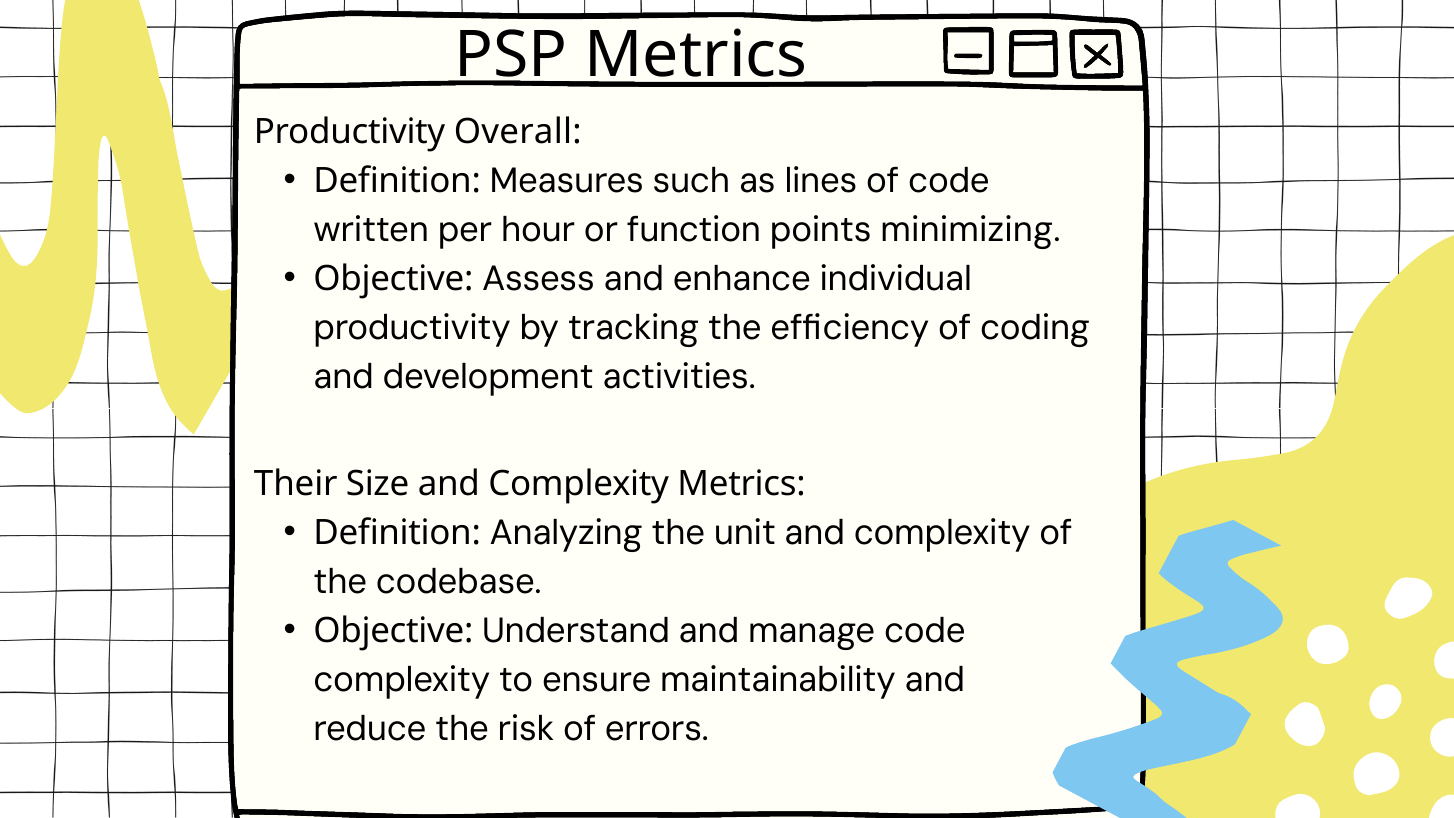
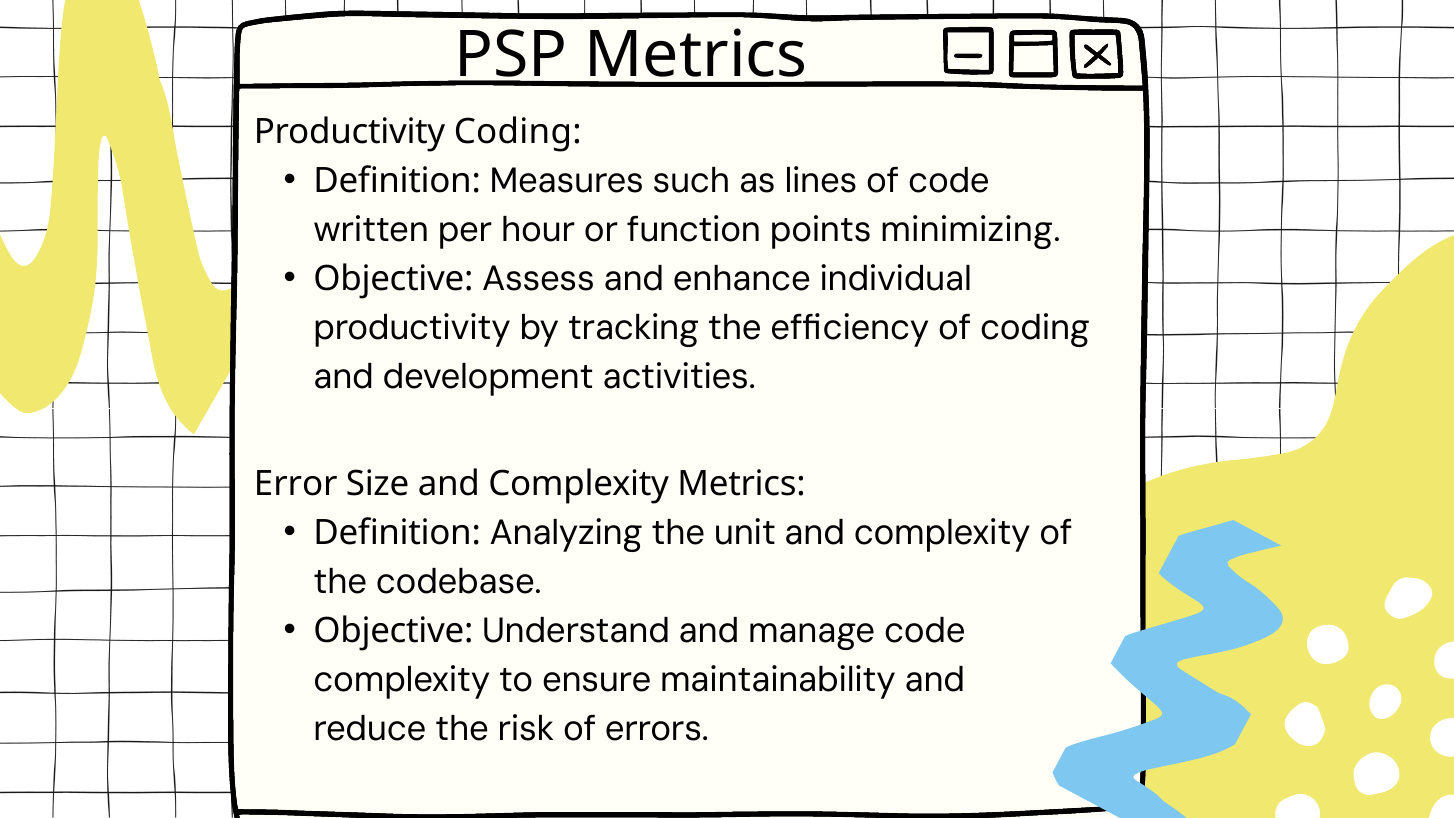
Productivity Overall: Overall -> Coding (518, 132)
Their: Their -> Error (296, 484)
